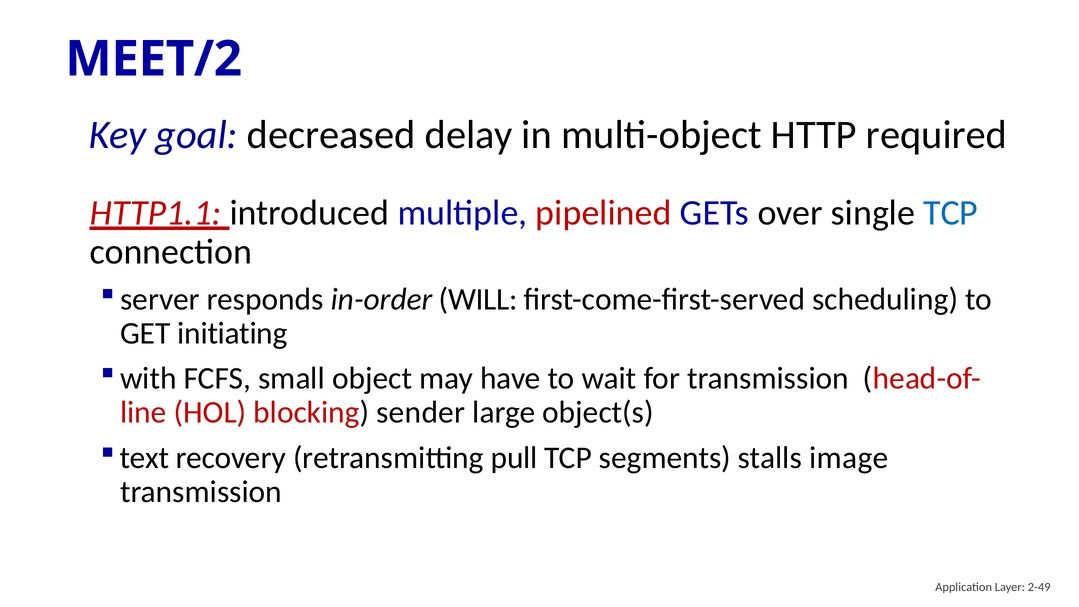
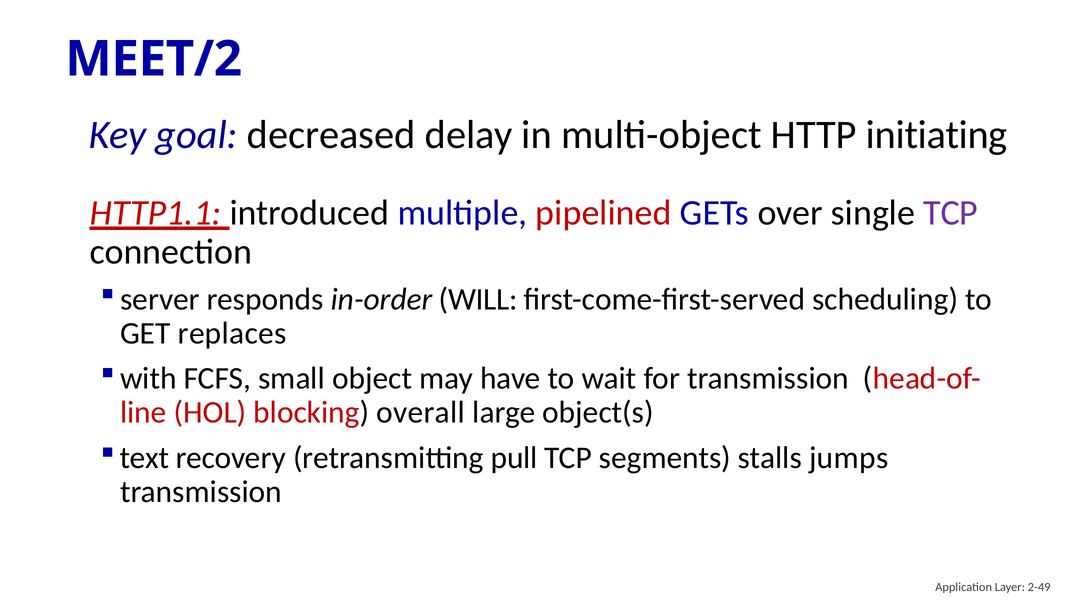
required: required -> initiating (937, 135)
TCP colour: blue -> purple (951, 213)
initiating: initiating -> replaces (232, 333)
sender: sender -> overall (421, 413)
image: image -> jumps (849, 458)
